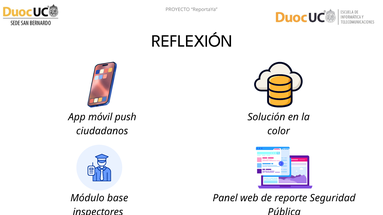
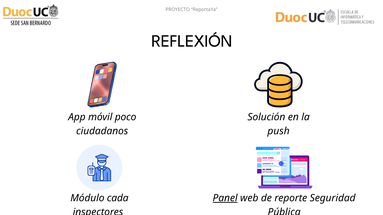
push: push -> poco (126, 117)
color: color -> push (279, 131)
base: base -> cada (118, 198)
Panel underline: none -> present (225, 198)
